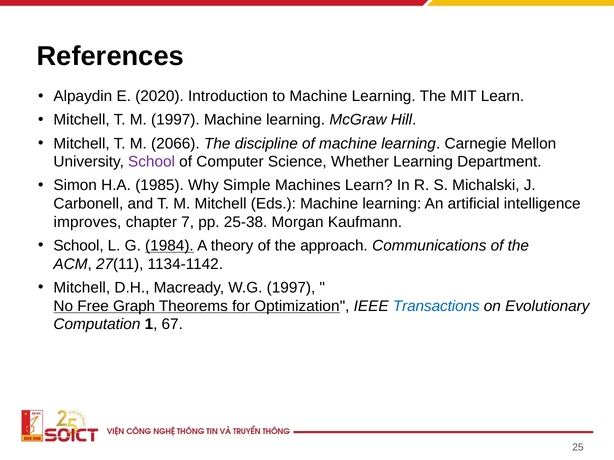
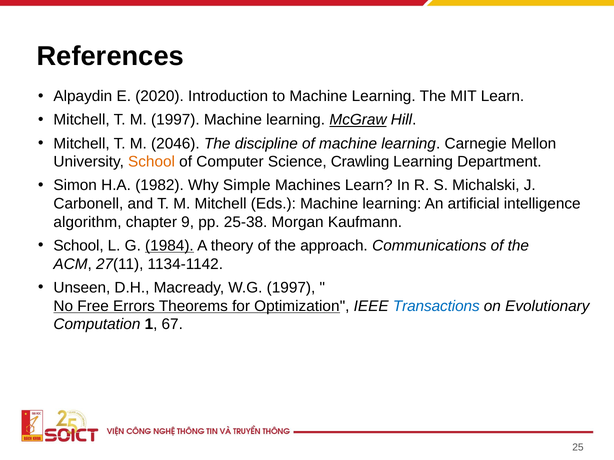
McGraw underline: none -> present (358, 120)
2066: 2066 -> 2046 (175, 144)
School colour: purple -> orange (152, 162)
Whether: Whether -> Crawling (360, 162)
1985: 1985 -> 1982 (160, 186)
improves: improves -> algorithm (88, 222)
7: 7 -> 9 (188, 222)
Mitchell: Mitchell -> Unseen (82, 288)
Graph: Graph -> Errors (134, 306)
